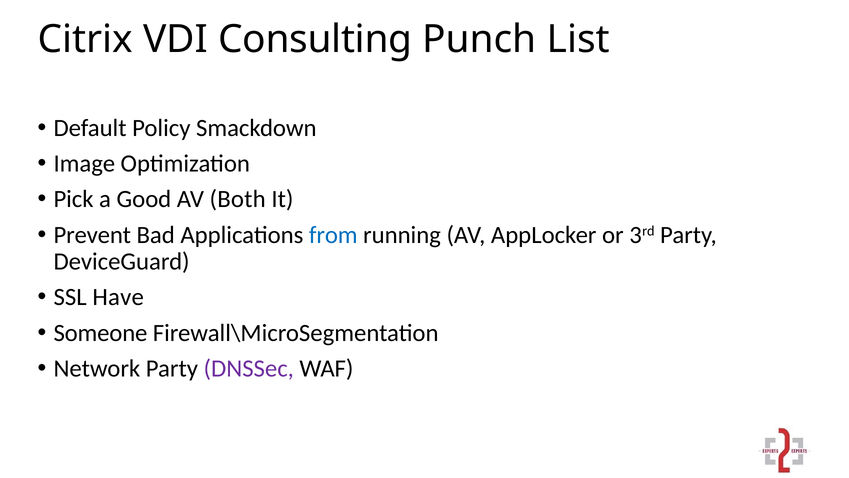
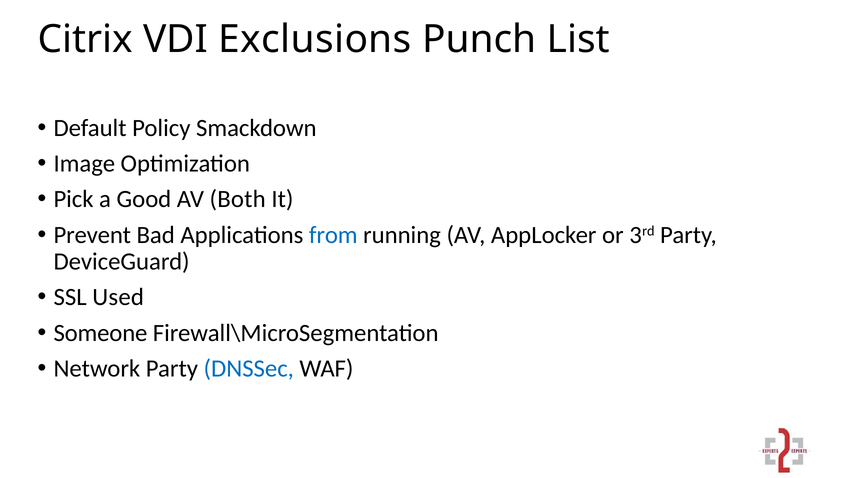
Consulting: Consulting -> Exclusions (315, 40)
Have: Have -> Used (118, 297)
DNSSec colour: purple -> blue (249, 368)
